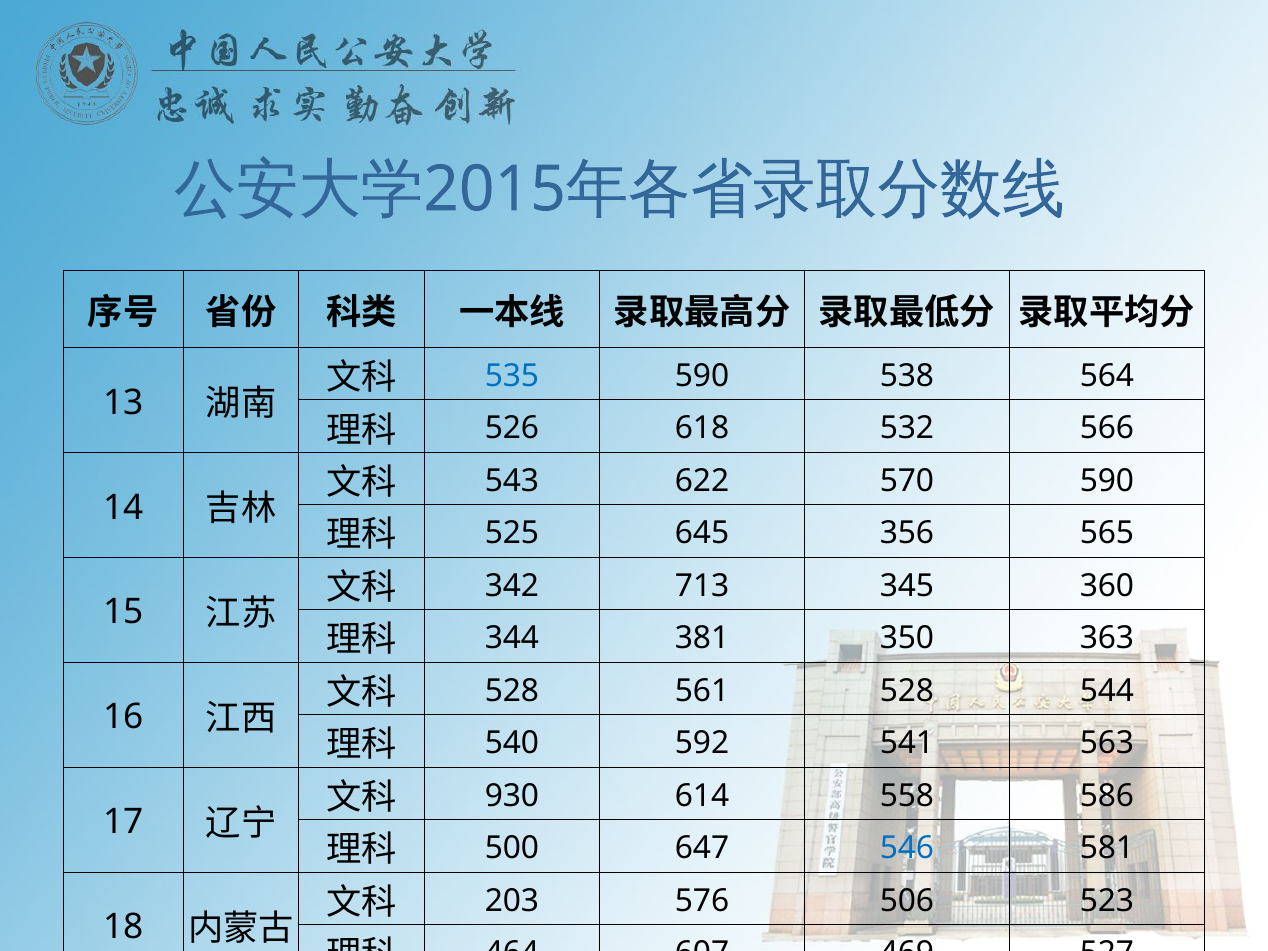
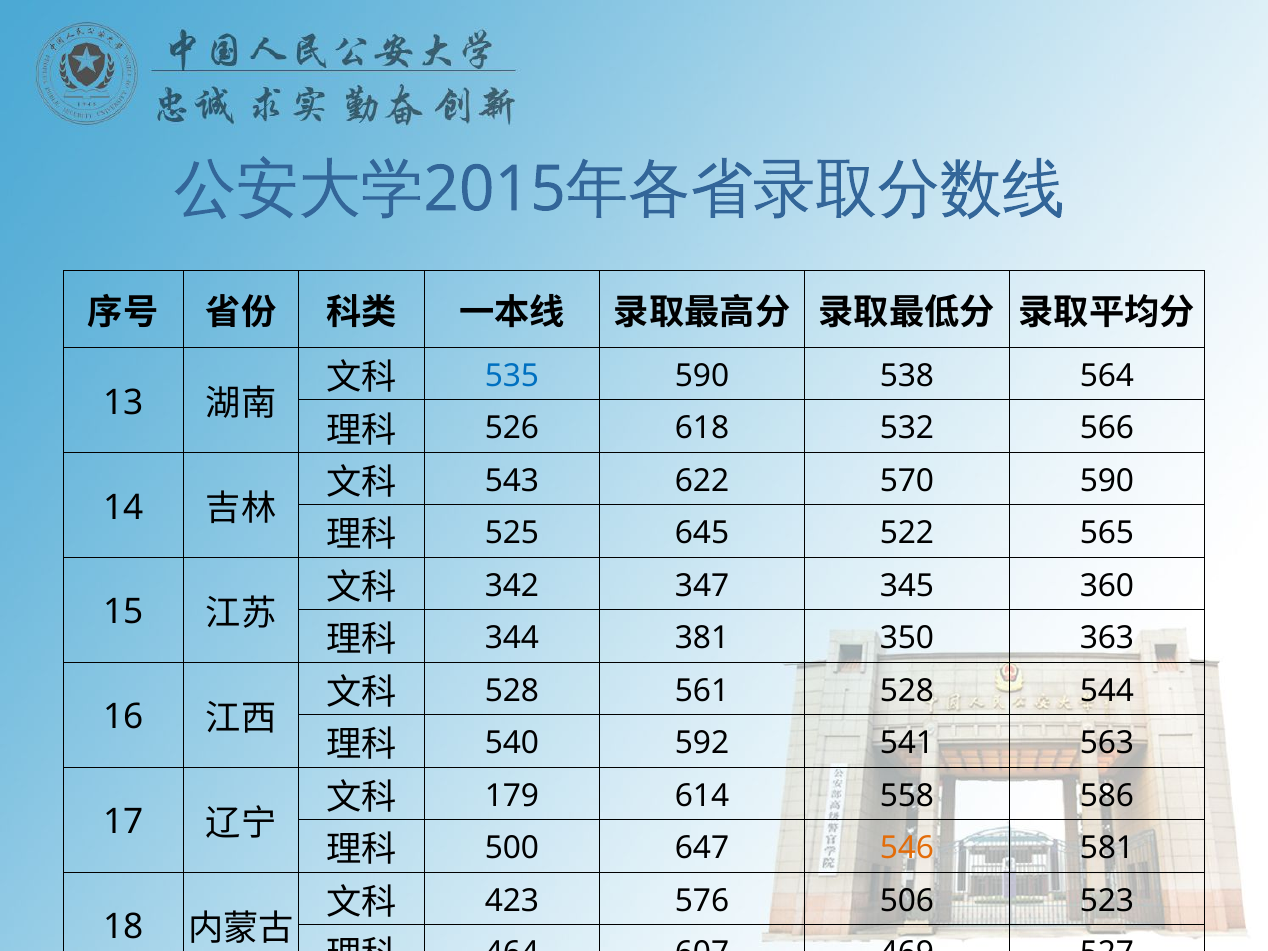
356: 356 -> 522 (907, 533)
713: 713 -> 347 (702, 586)
930: 930 -> 179 (512, 796)
546 colour: blue -> orange (907, 848)
203: 203 -> 423 (512, 901)
